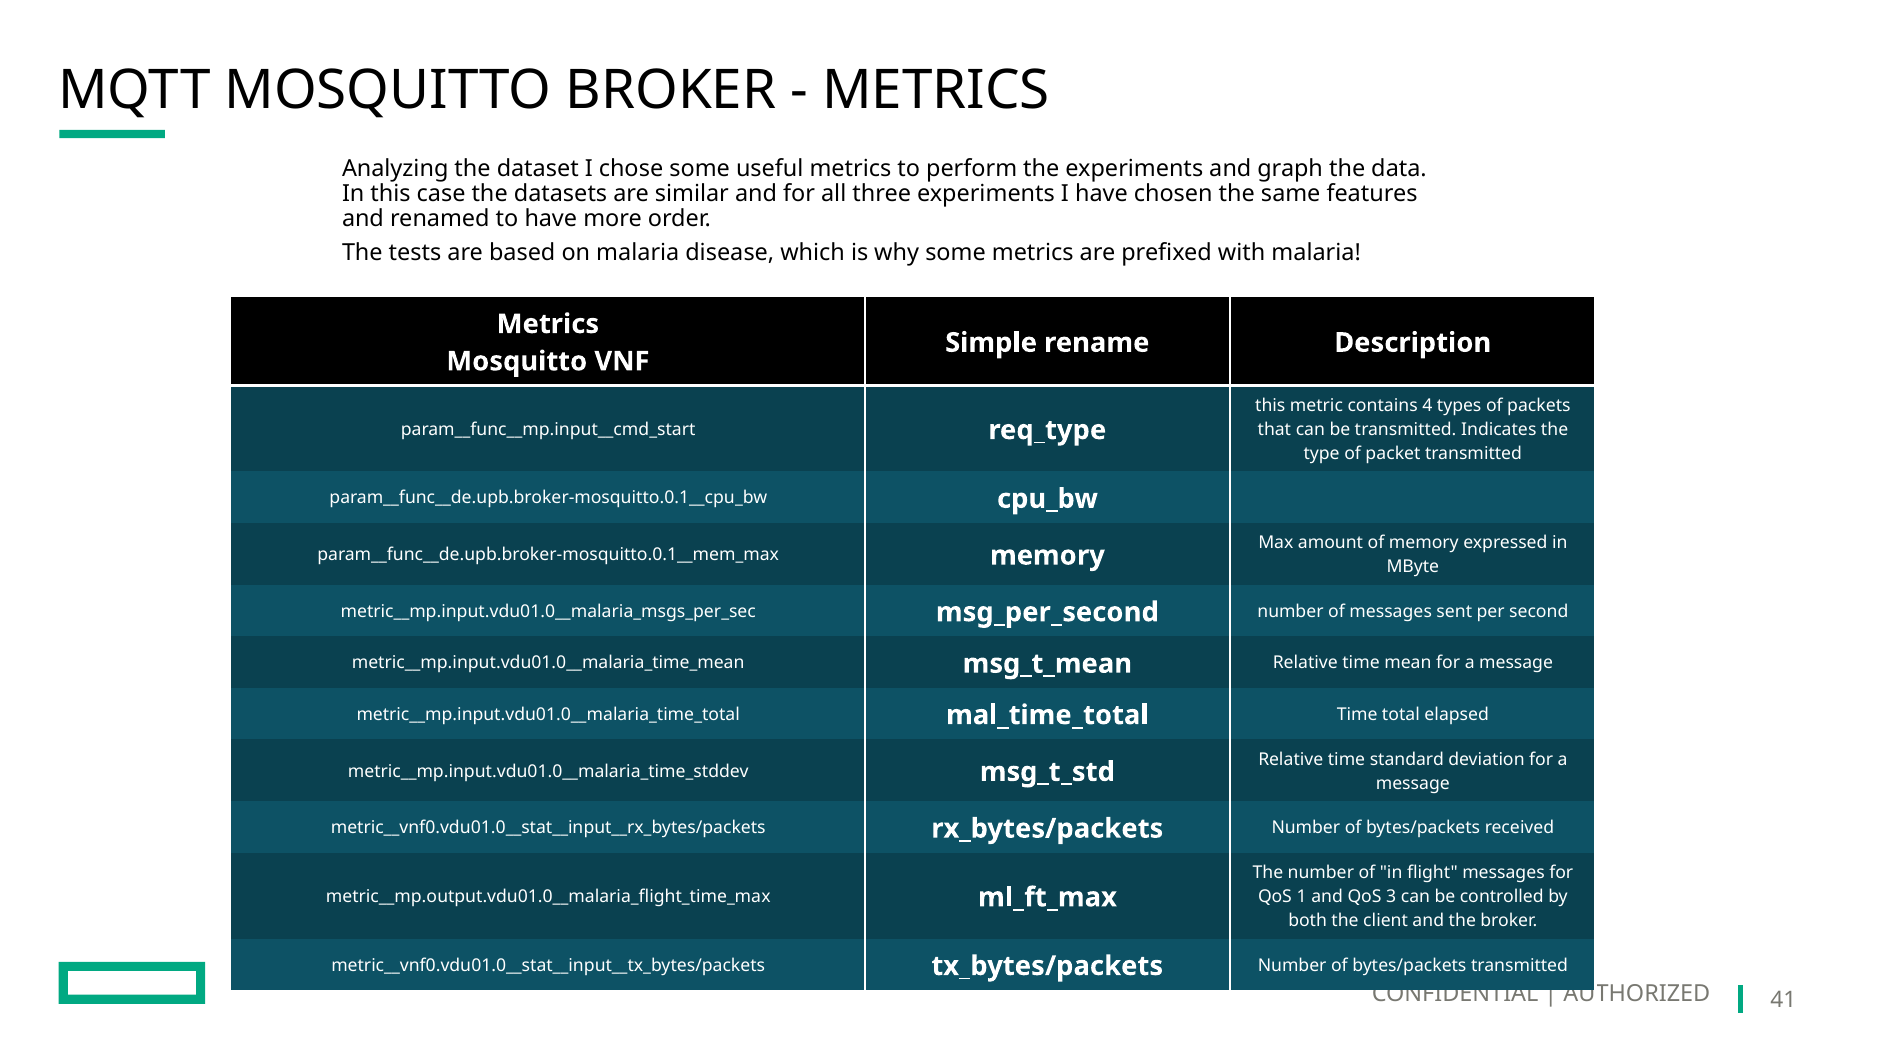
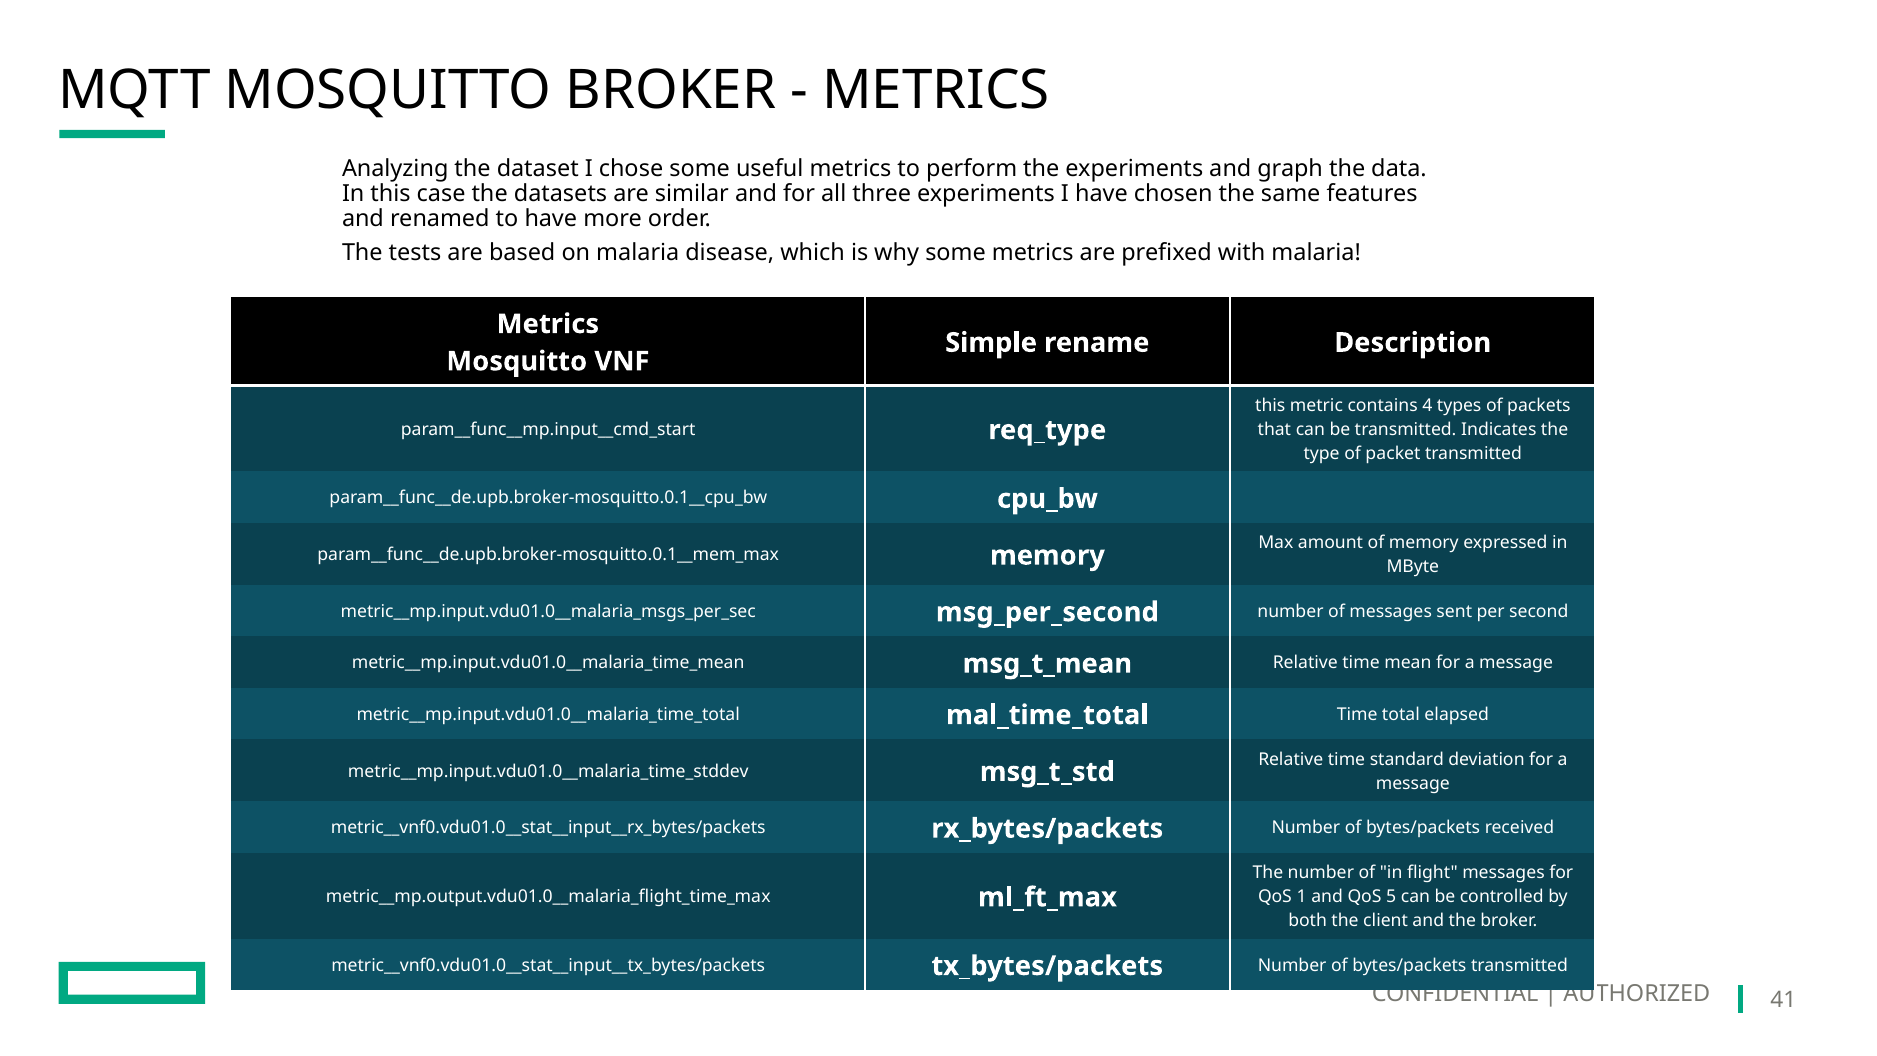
3: 3 -> 5 (1391, 897)
